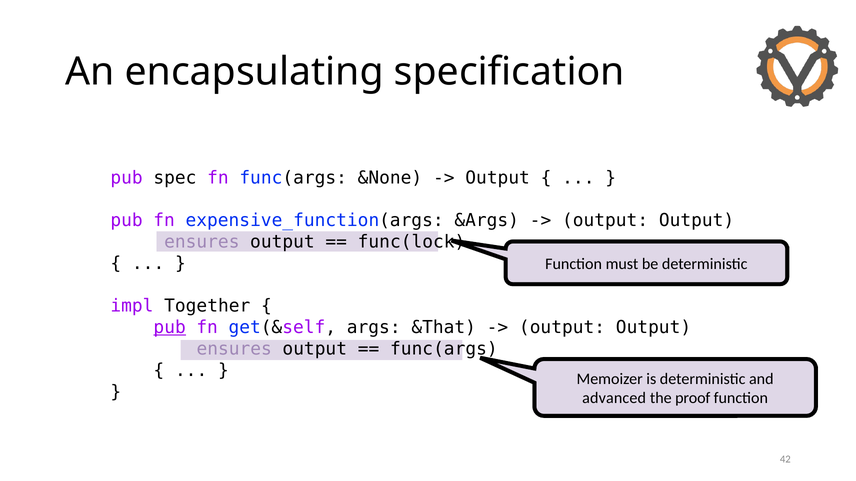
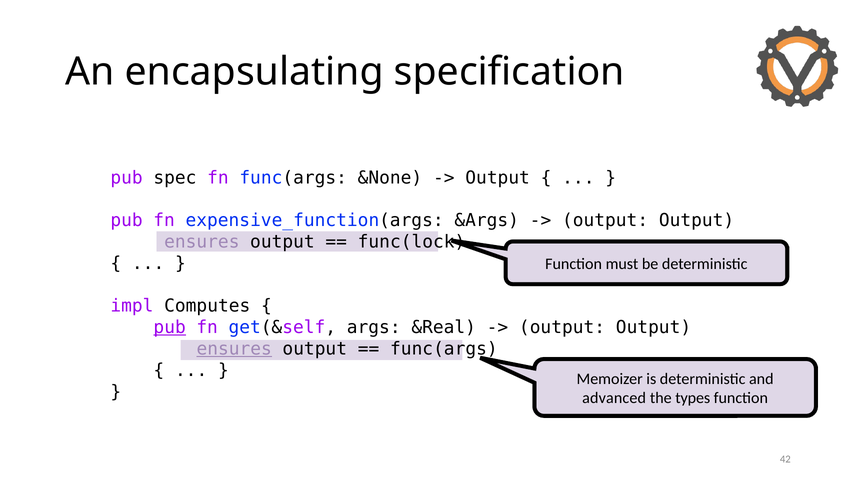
Together: Together -> Computes (207, 306)
&That: &That -> &Real (444, 328)
ensures underline: none -> present (234, 349)
proof: proof -> types (693, 399)
